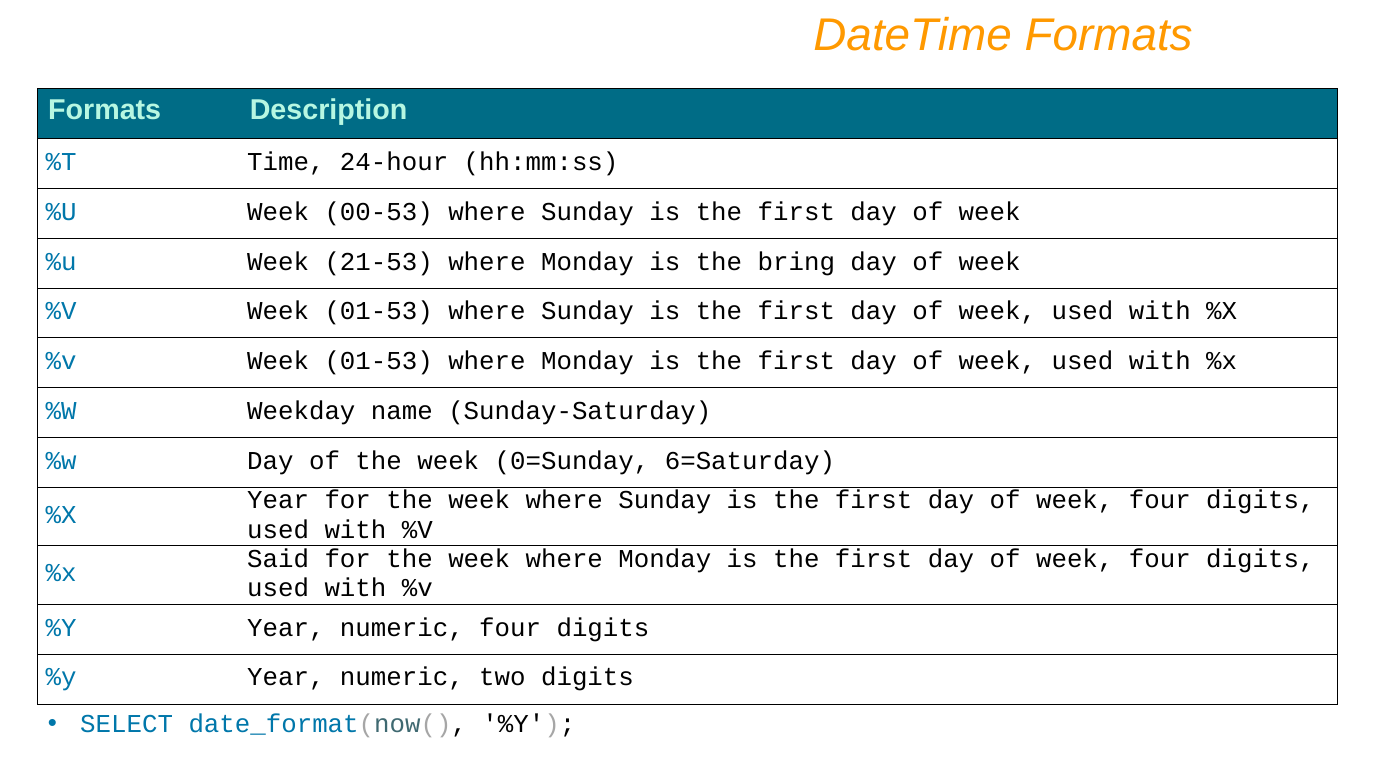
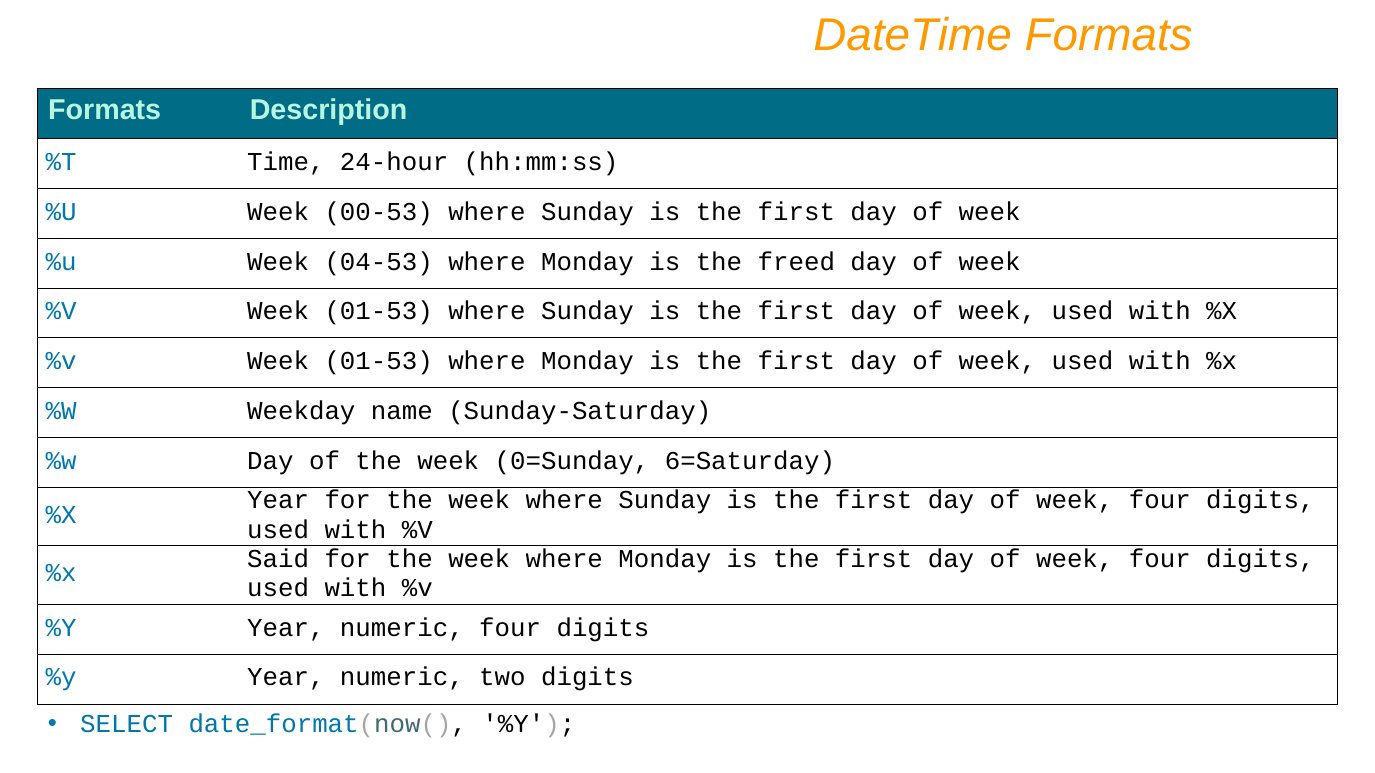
21-53: 21-53 -> 04-53 (379, 262)
bring: bring -> freed (796, 262)
